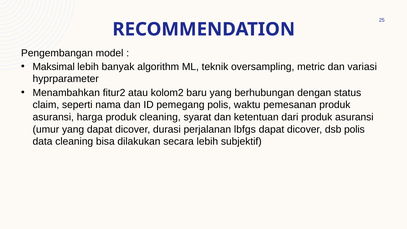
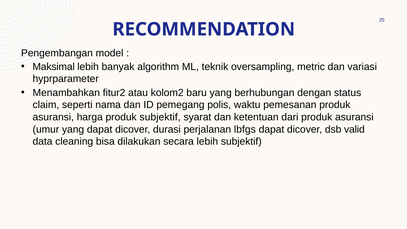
produk cleaning: cleaning -> subjektif (160, 117)
dsb polis: polis -> valid (354, 129)
